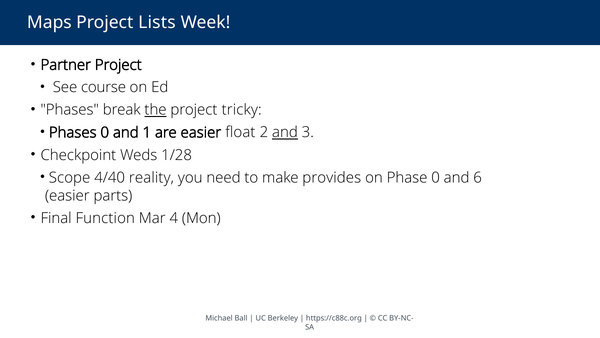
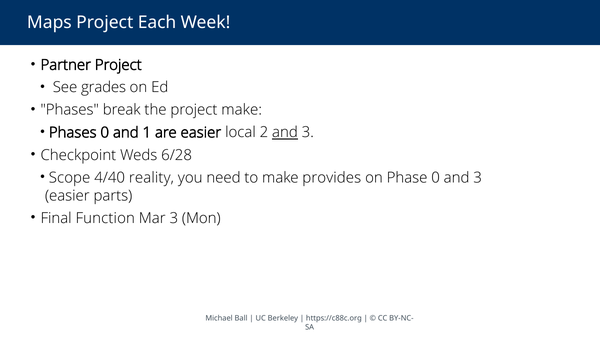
Lists: Lists -> Each (157, 22)
course: course -> grades (104, 87)
the underline: present -> none (156, 110)
project tricky: tricky -> make (242, 110)
float: float -> local (240, 132)
1/28: 1/28 -> 6/28 (177, 155)
0 and 6: 6 -> 3 (478, 177)
Mar 4: 4 -> 3 (174, 218)
